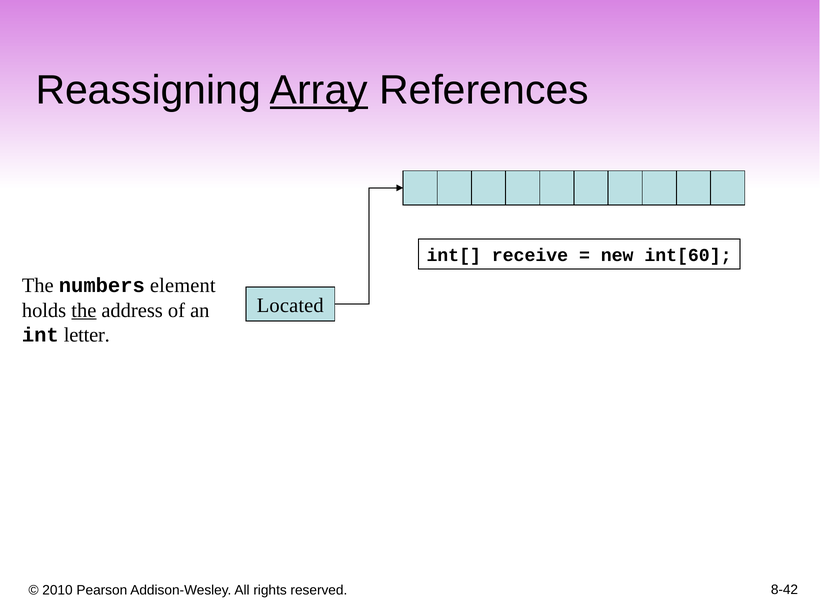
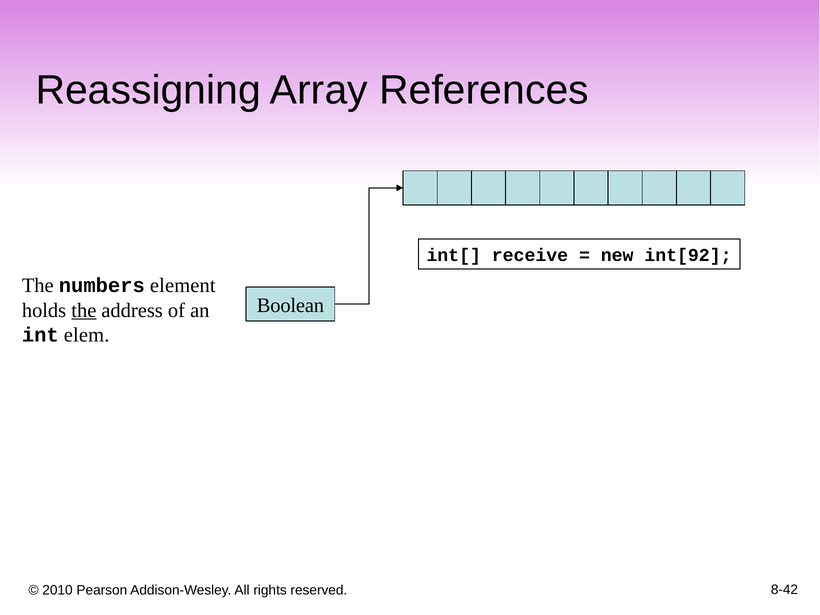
Array underline: present -> none (319, 90)
int[60: int[60 -> int[92 (688, 255)
Located: Located -> Boolean (290, 305)
letter: letter -> elem (87, 335)
